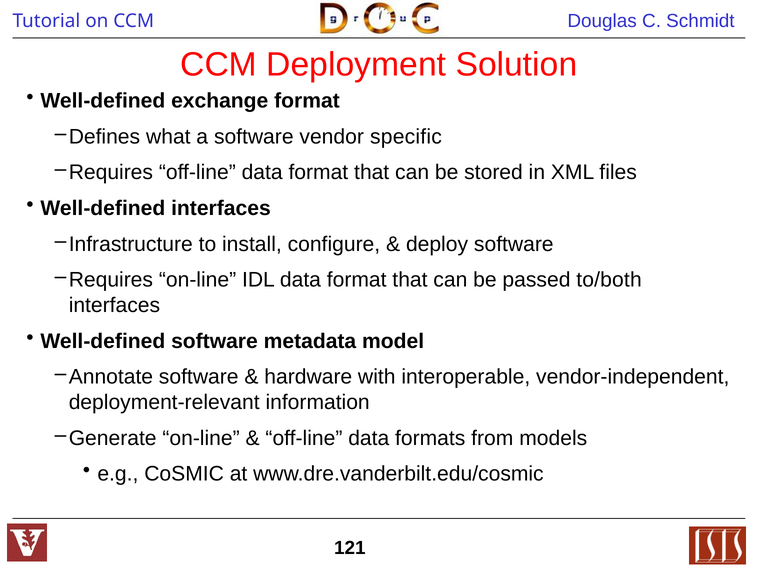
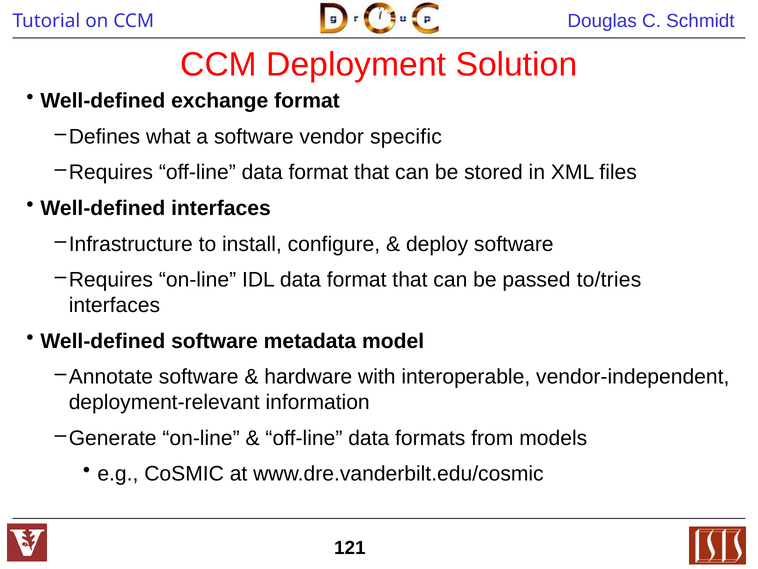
to/both: to/both -> to/tries (609, 280)
